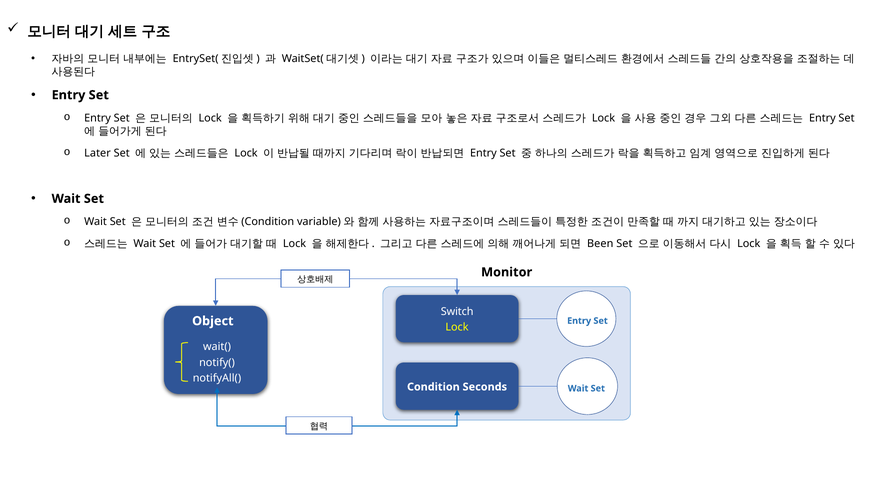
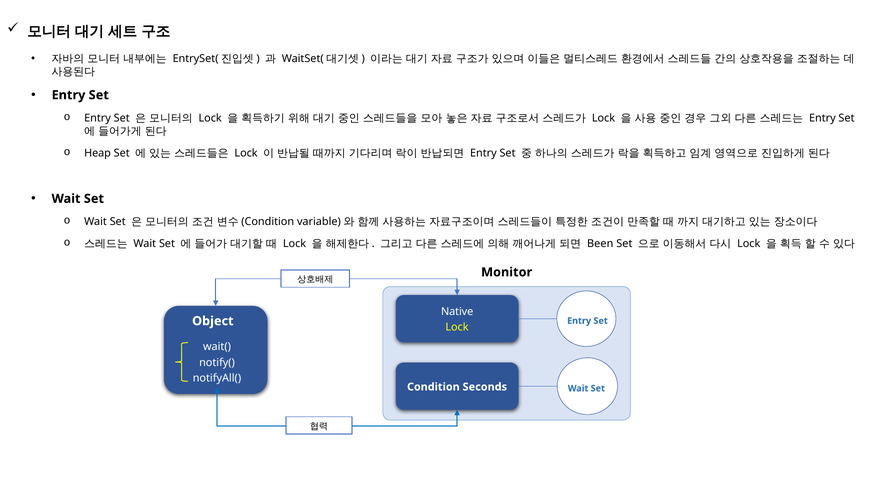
Later: Later -> Heap (98, 153)
Switch: Switch -> Native (457, 312)
